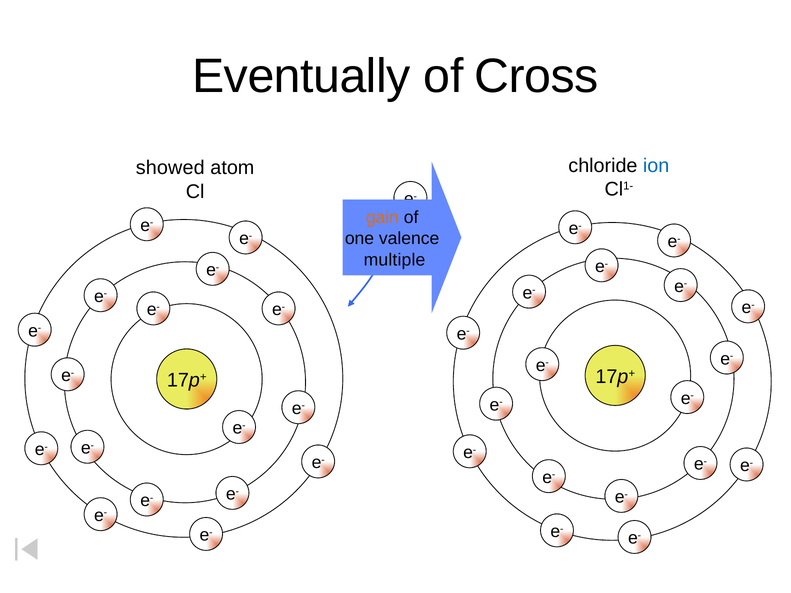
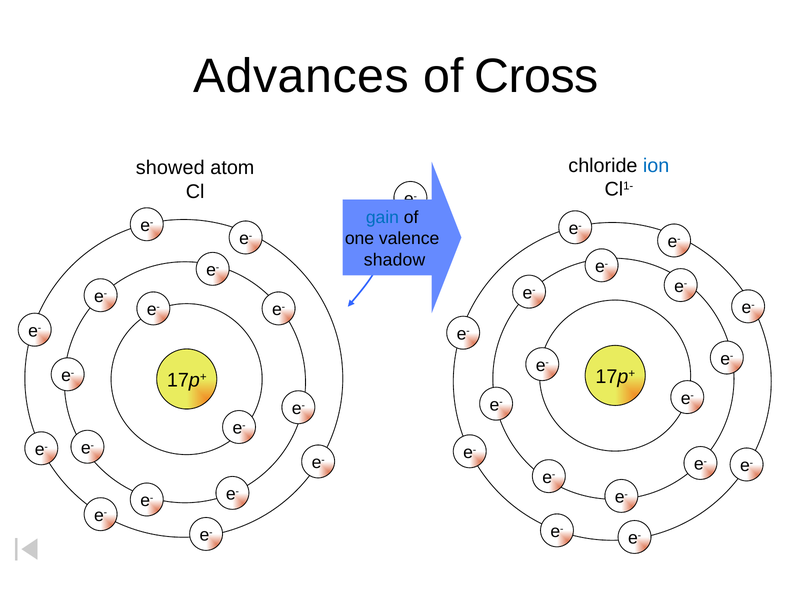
Eventually: Eventually -> Advances (301, 77)
gain colour: orange -> blue (382, 218)
multiple: multiple -> shadow (395, 260)
